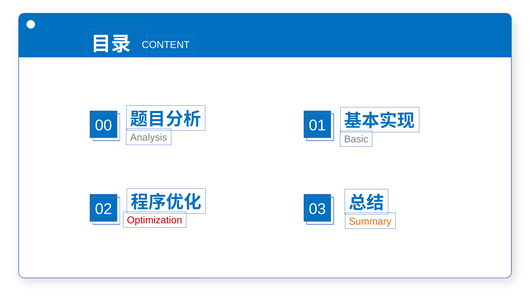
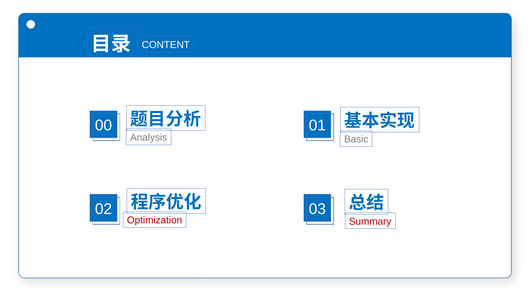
Summary colour: orange -> red (370, 222)
